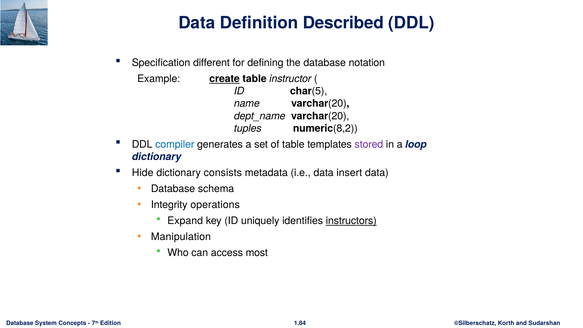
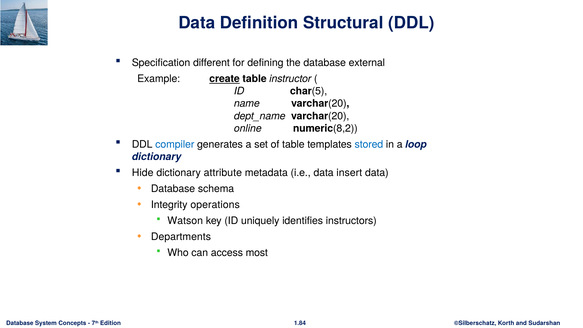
Described: Described -> Structural (343, 23)
notation: notation -> external (367, 63)
tuples: tuples -> online (248, 128)
stored colour: purple -> blue (369, 144)
consists: consists -> attribute (223, 173)
Expand: Expand -> Watson (185, 221)
instructors underline: present -> none (351, 221)
Manipulation: Manipulation -> Departments (181, 237)
